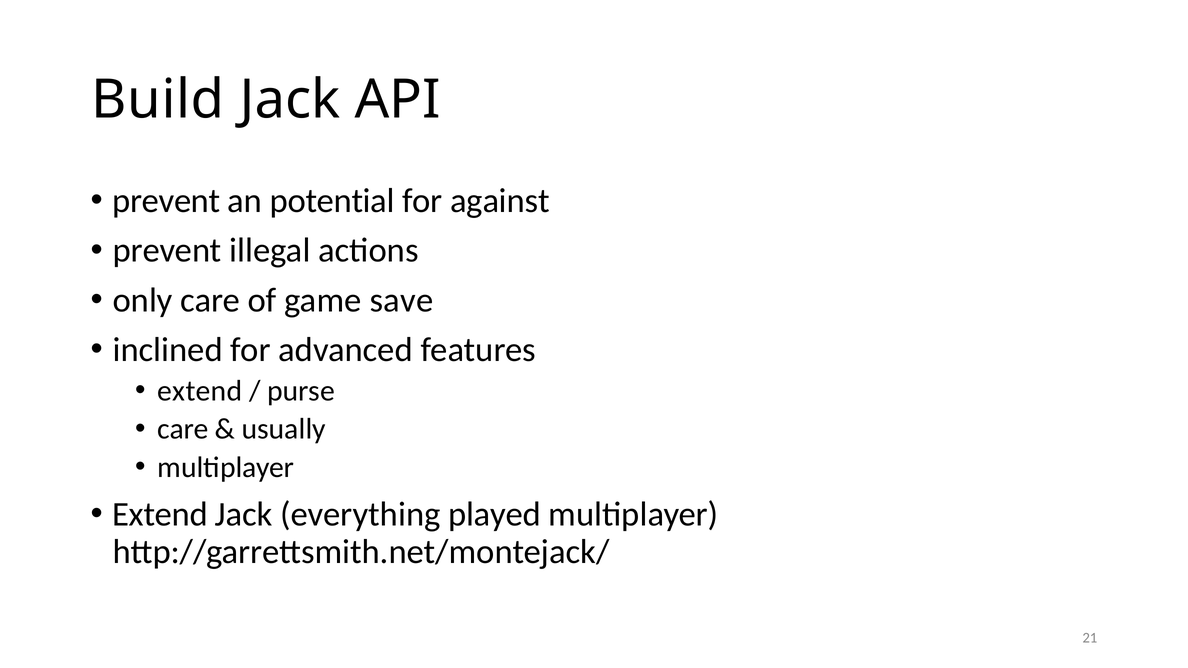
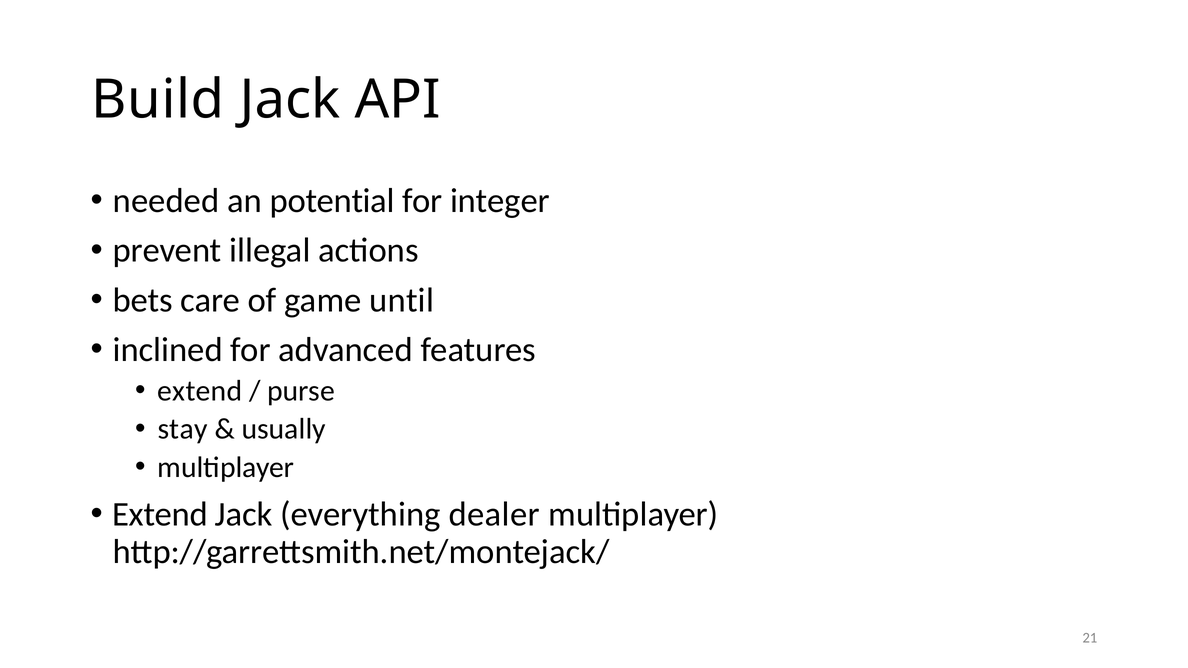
prevent: prevent -> needed (166, 201)
against: against -> integer (500, 201)
only: only -> bets (143, 300)
save: save -> until (402, 300)
care: care -> stay (183, 429)
played: played -> dealer (494, 514)
